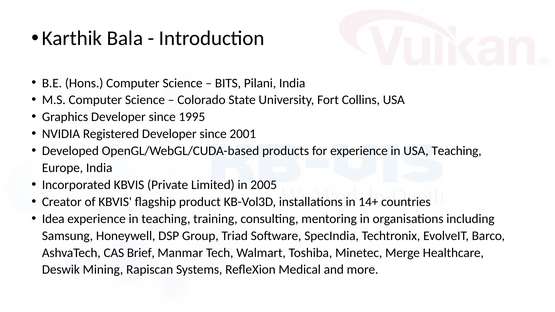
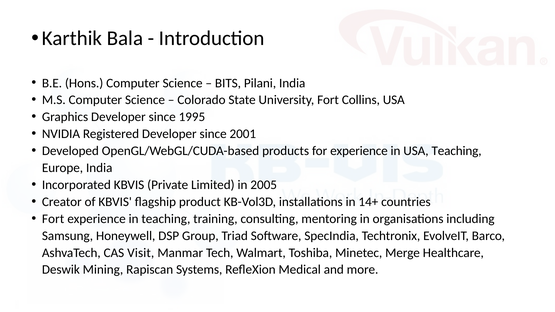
Idea: Idea -> Fort (53, 219)
Brief: Brief -> Visit (141, 253)
